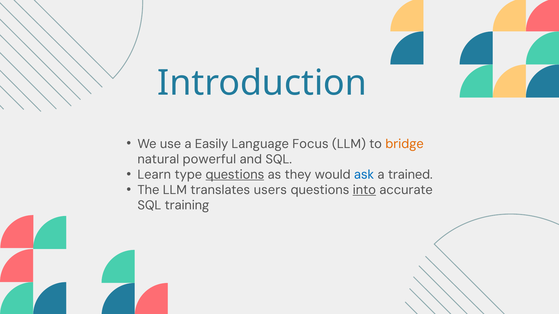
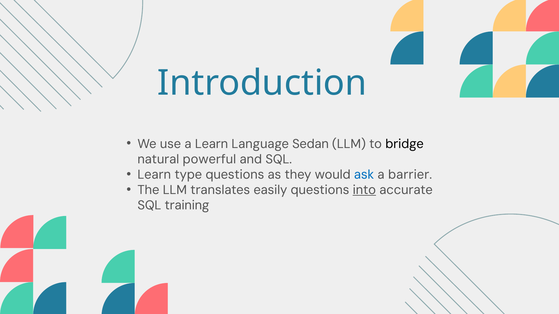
a Easily: Easily -> Learn (212, 144)
Focus: Focus -> Sedan (311, 144)
bridge colour: orange -> black (405, 144)
questions underline: present -> none (235, 175)
trained: trained -> barrier (410, 175)
users: users -> easily (270, 190)
